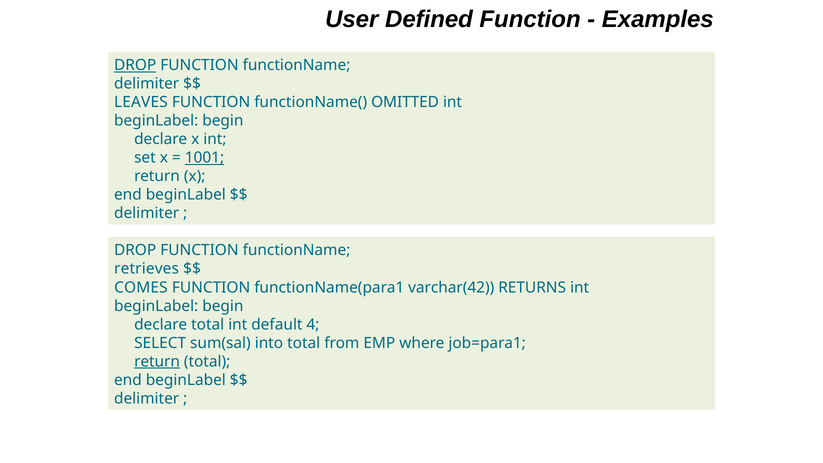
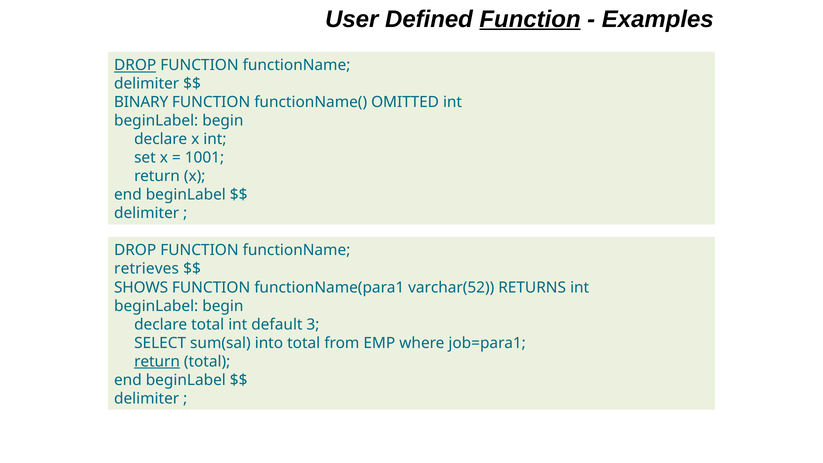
Function underline: none -> present (530, 19)
LEAVES: LEAVES -> BINARY (141, 102)
1001 underline: present -> none (204, 158)
COMES: COMES -> SHOWS (141, 287)
varchar(42: varchar(42 -> varchar(52 (451, 287)
4: 4 -> 3 (313, 324)
